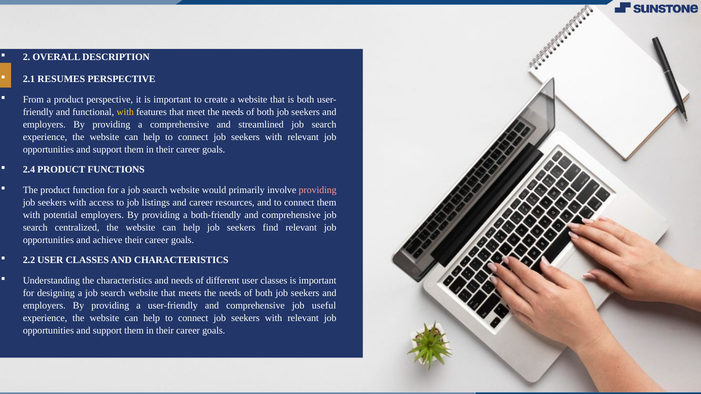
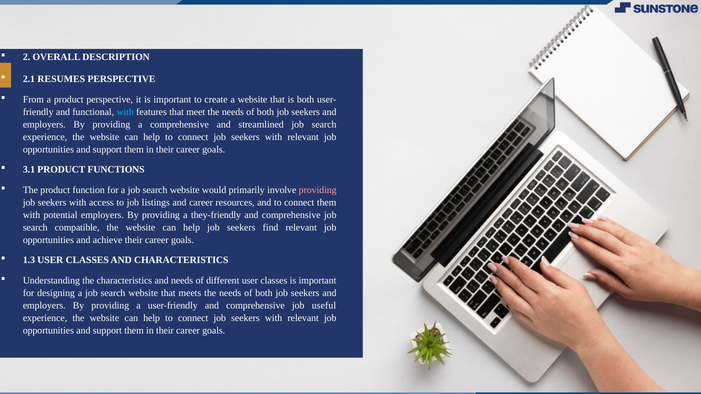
with colour: yellow -> light blue (125, 112)
2.4: 2.4 -> 3.1 (29, 170)
both-friendly: both-friendly -> they-friendly (216, 215)
centralized: centralized -> compatible (77, 228)
2.2: 2.2 -> 1.3 (29, 260)
